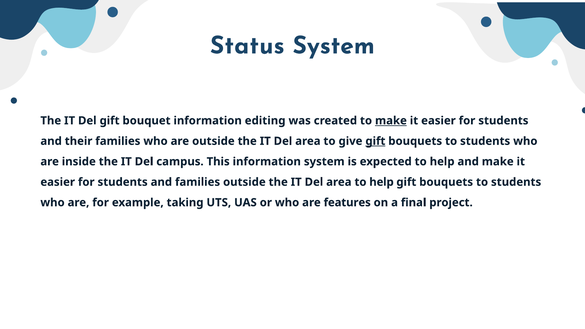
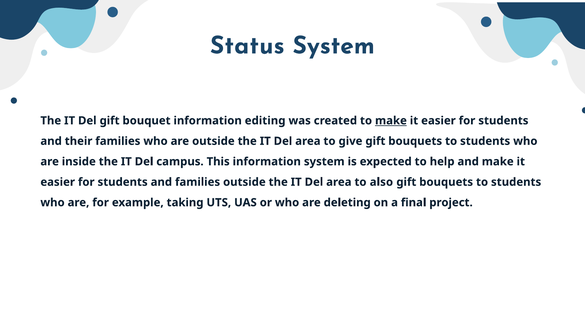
gift underline: present -> none (375, 141)
area to help: help -> also (381, 182)
features: features -> deleting (347, 203)
